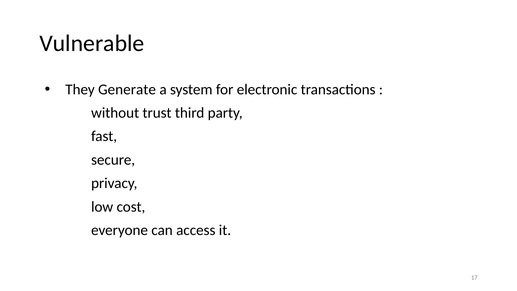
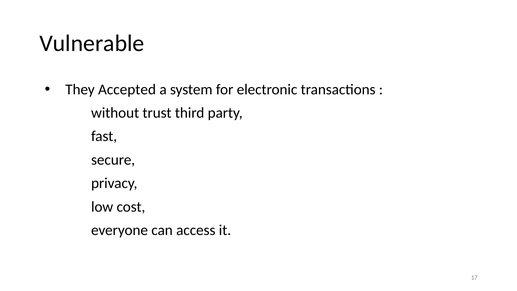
Generate: Generate -> Accepted (127, 89)
